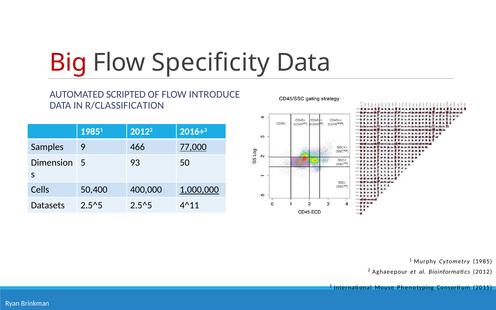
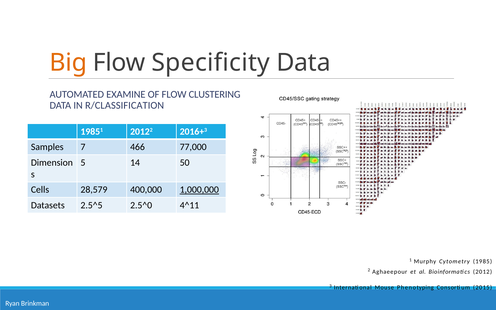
Big colour: red -> orange (68, 63)
SCRIPTED: SCRIPTED -> EXAMINE (126, 94)
INTRODUCE: INTRODUCE -> CLUSTERING (215, 94)
9: 9 -> 7 (83, 147)
77,000 underline: present -> none (193, 147)
93: 93 -> 14 (135, 163)
50,400: 50,400 -> 28,579 (94, 190)
2.5^5 2.5^5: 2.5^5 -> 2.5^0 (141, 205)
